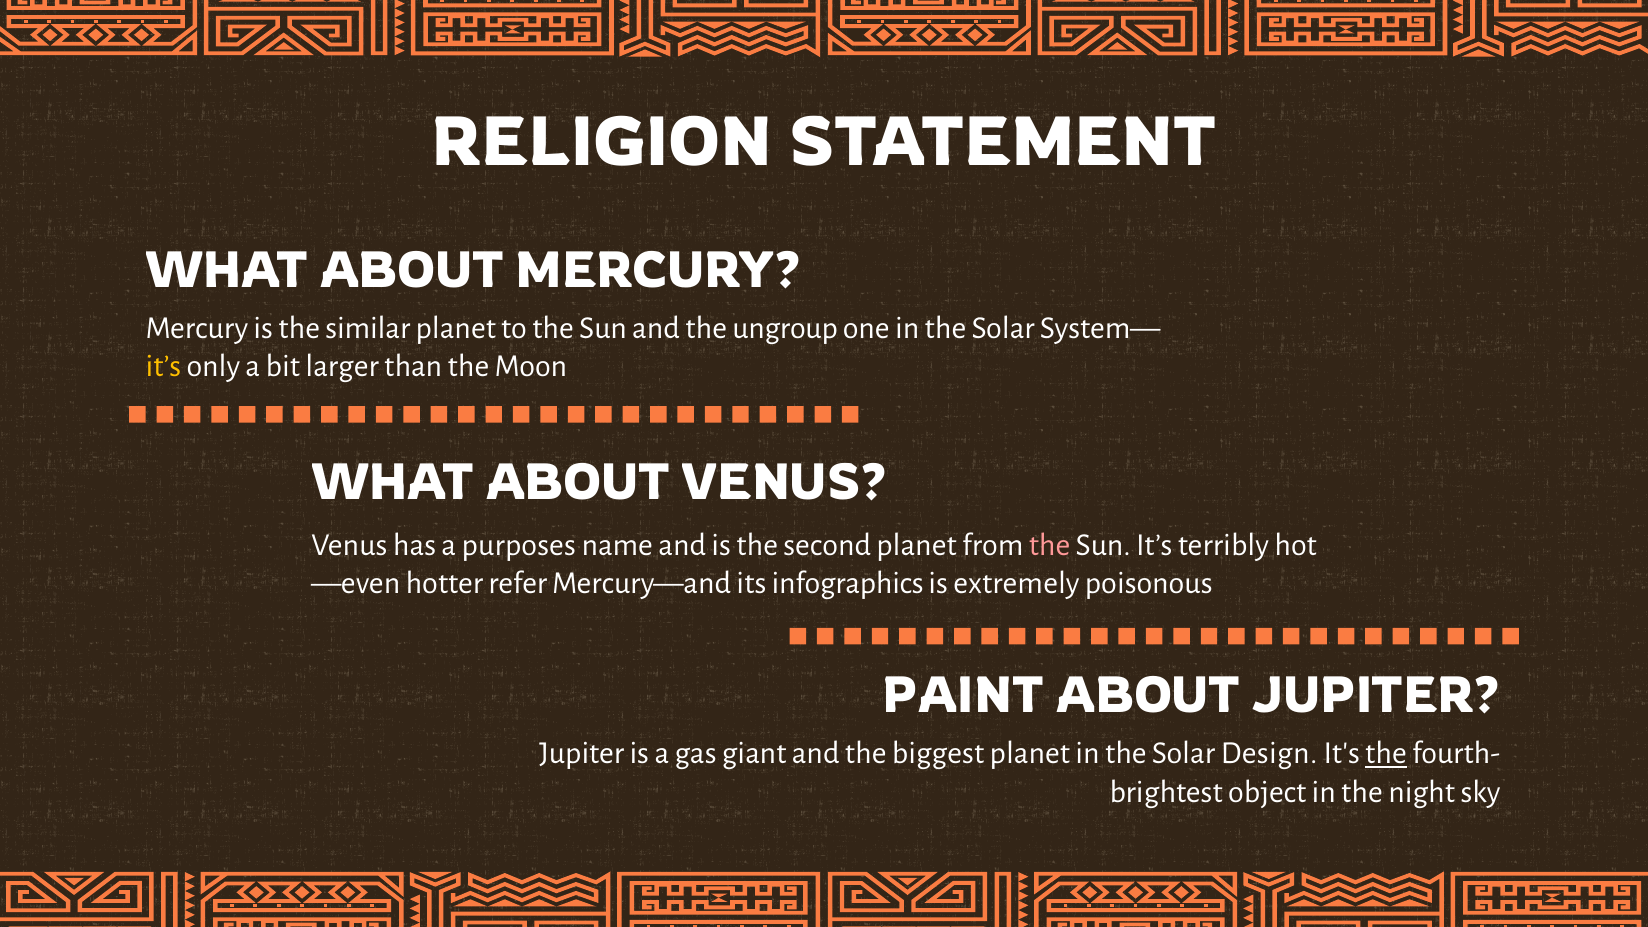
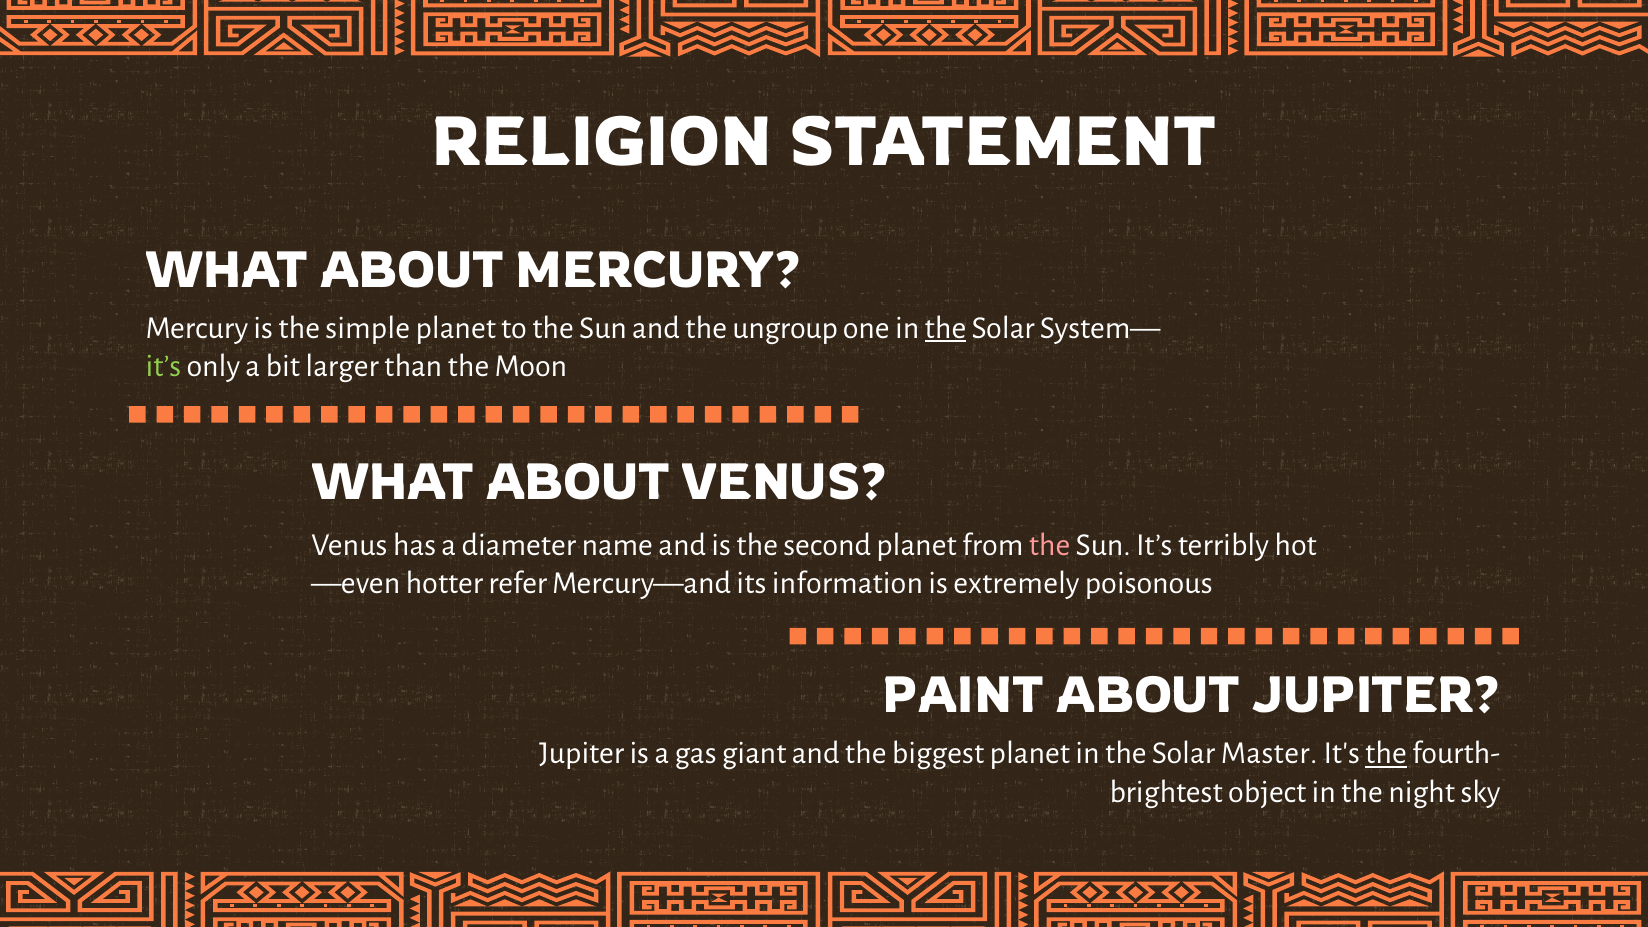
similar: similar -> simple (368, 328)
the underline: none -> present (946, 328)
it’s colour: yellow -> light green (163, 366)
purposes: purposes -> diameter (519, 545)
infographics: infographics -> information (847, 583)
Design: Design -> Master (1269, 753)
